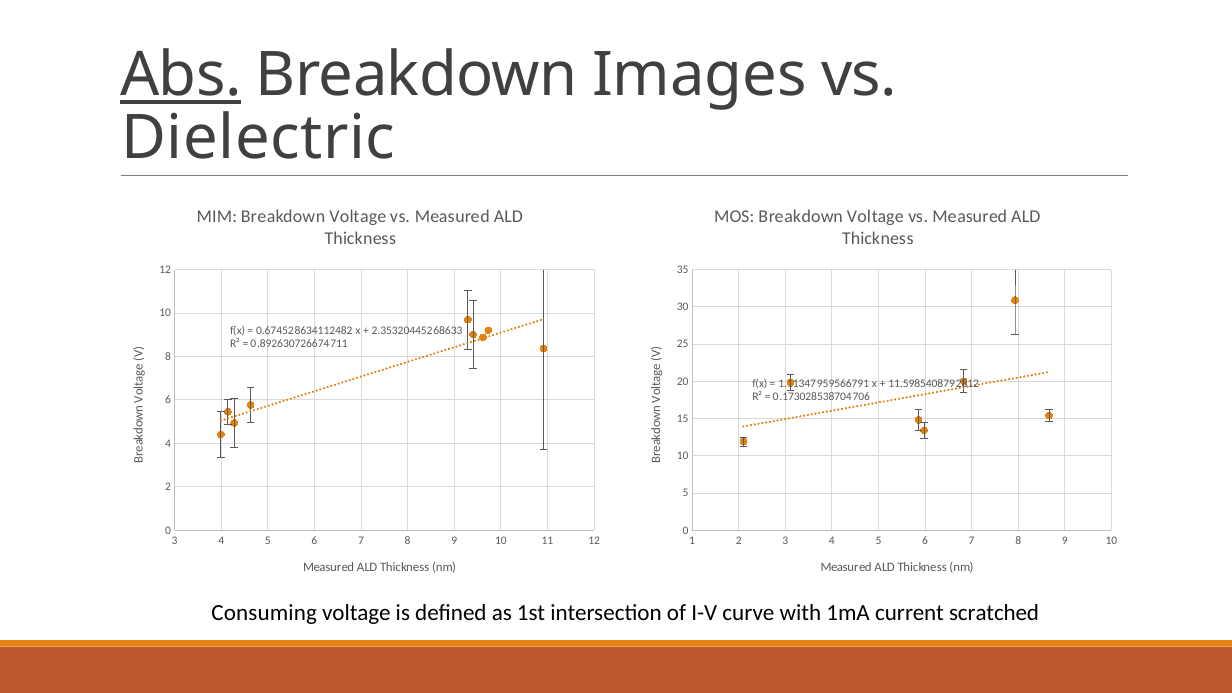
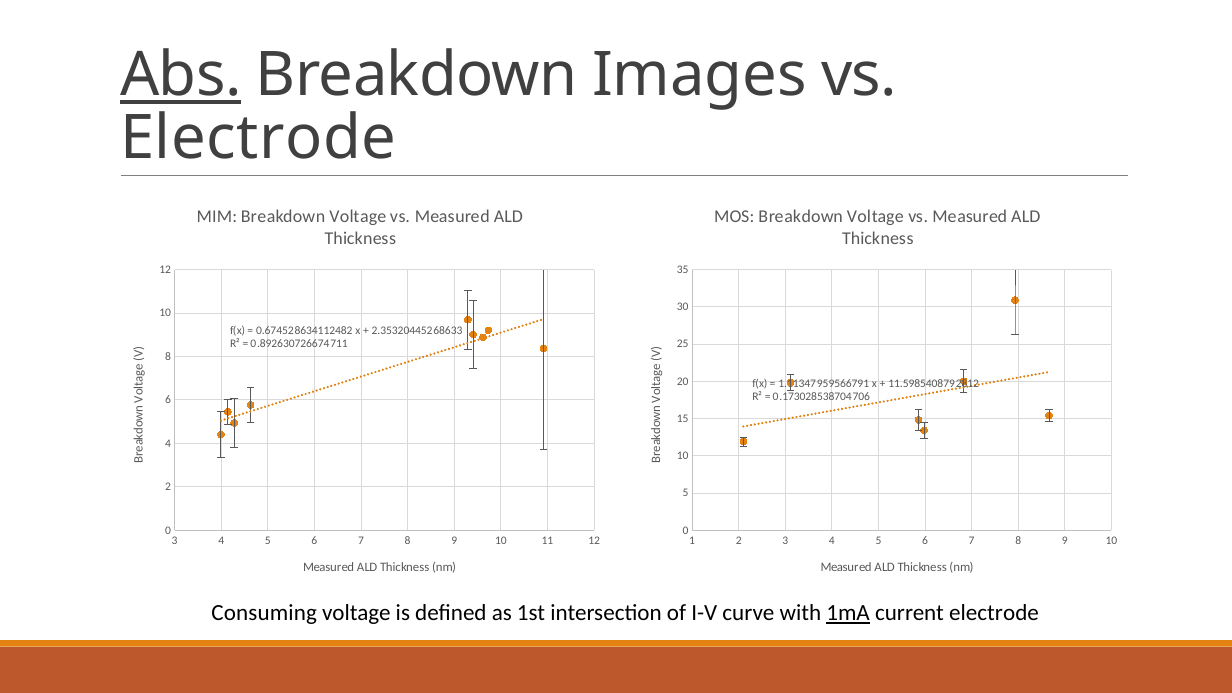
Dielectric: Dielectric -> Electrode (258, 138)
1mA underline: none -> present (848, 613)
current scratched: scratched -> electrode (994, 613)
